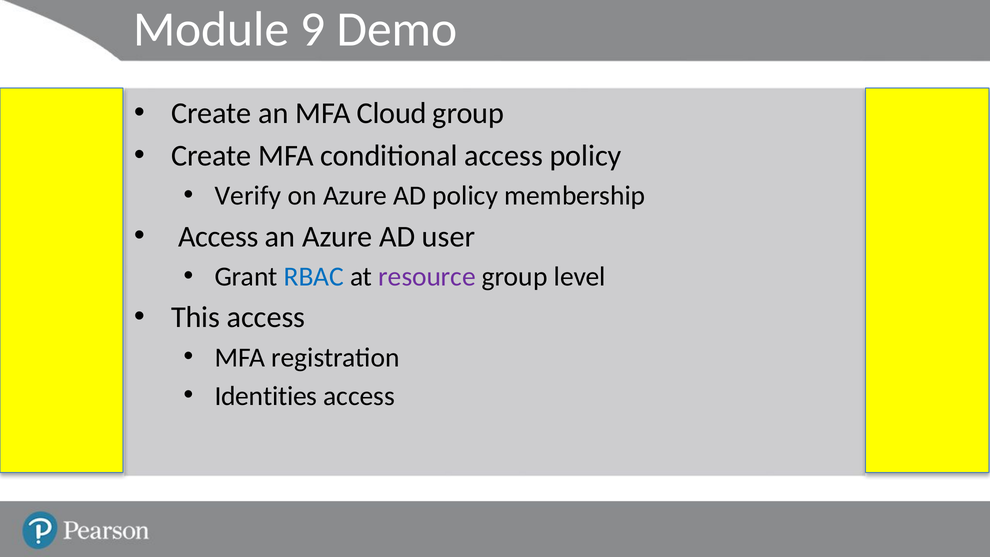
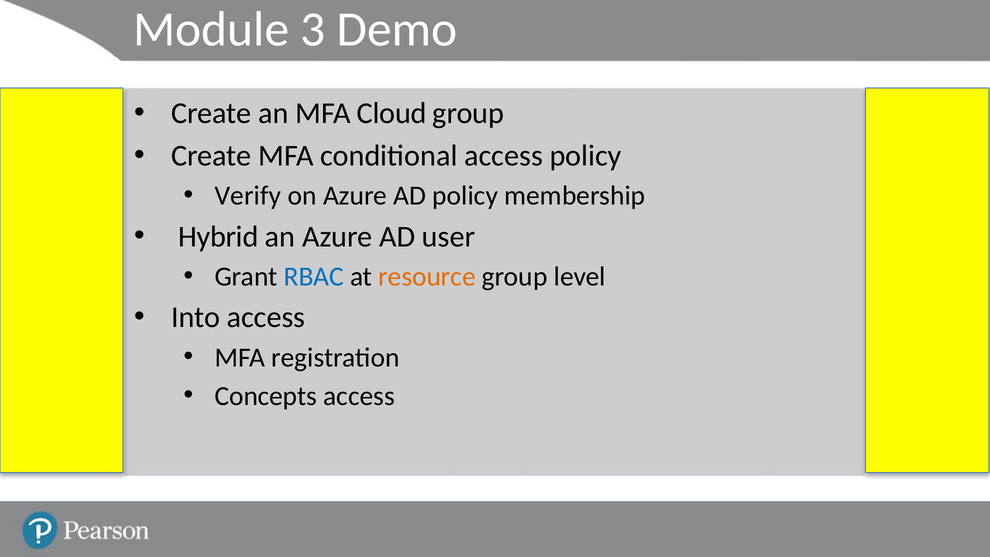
9: 9 -> 3 (313, 30)
Access: Access -> Hybrid (218, 237)
resource colour: purple -> orange (427, 277)
This: This -> Into (196, 317)
Identities: Identities -> Concepts (266, 396)
